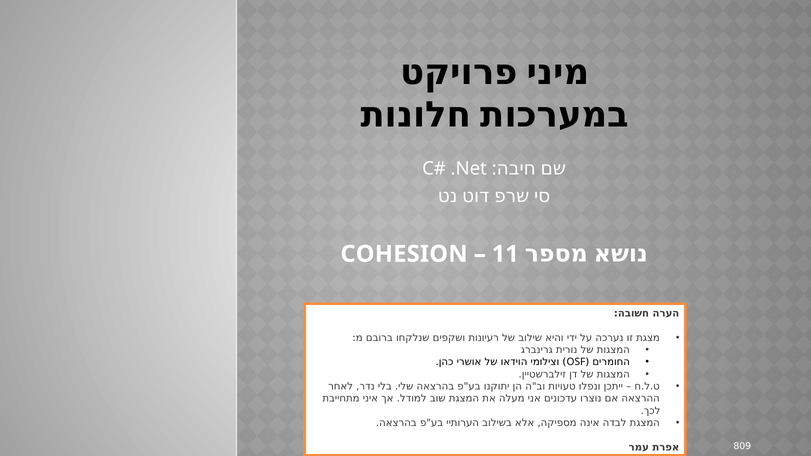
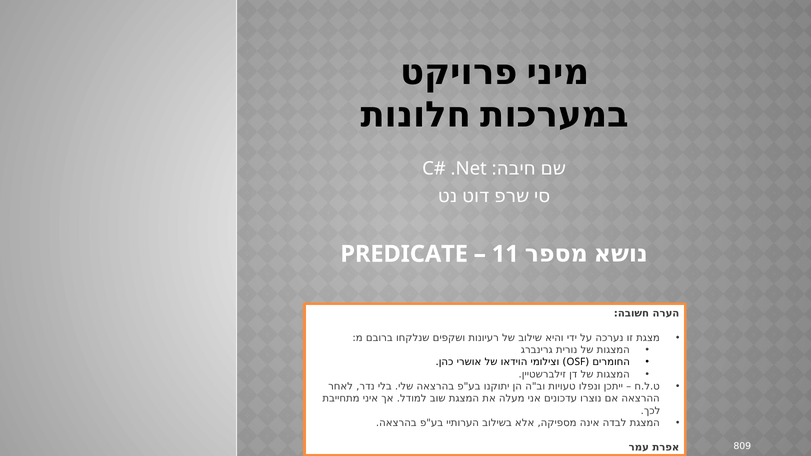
COHESION: COHESION -> PREDICATE (404, 254)
